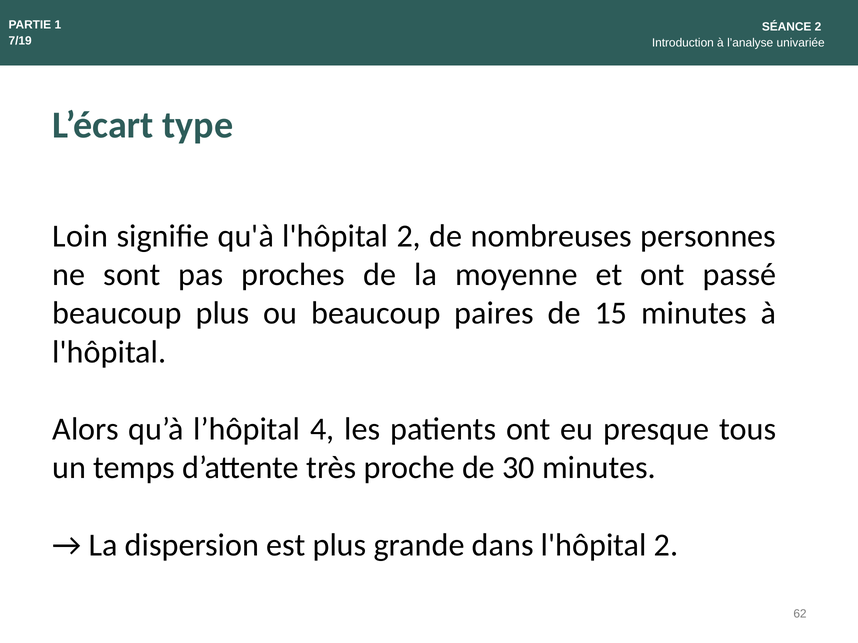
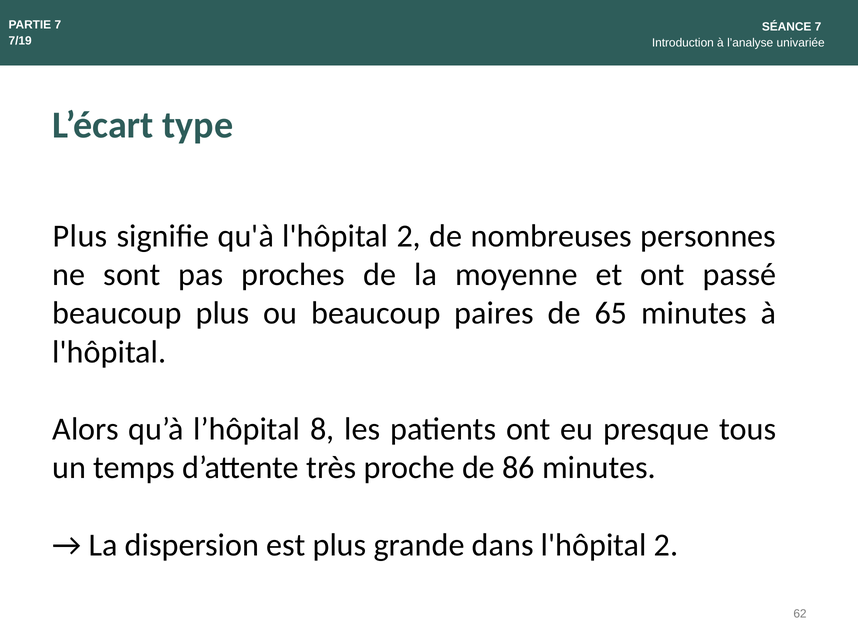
PARTIE 1: 1 -> 7 (58, 25)
SÉANCE 2: 2 -> 7 (818, 27)
Loin: Loin -> Plus (80, 236)
15: 15 -> 65 (611, 314)
4: 4 -> 8 (322, 429)
30: 30 -> 86 (518, 468)
